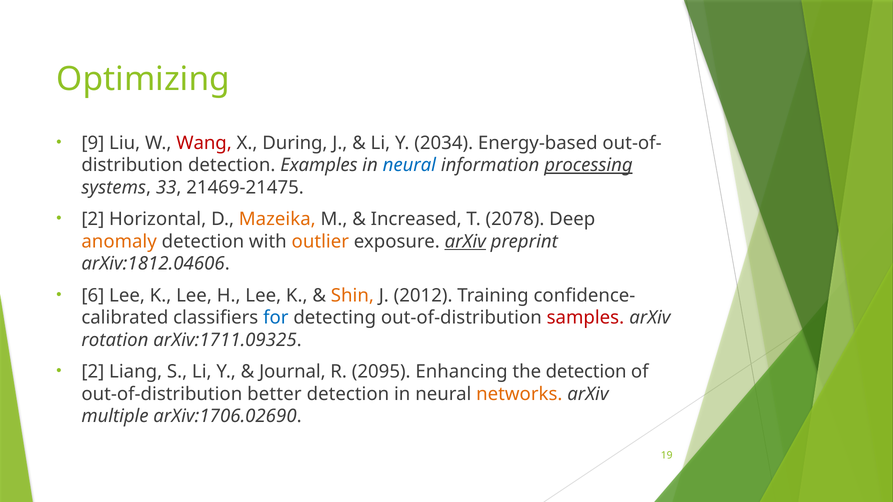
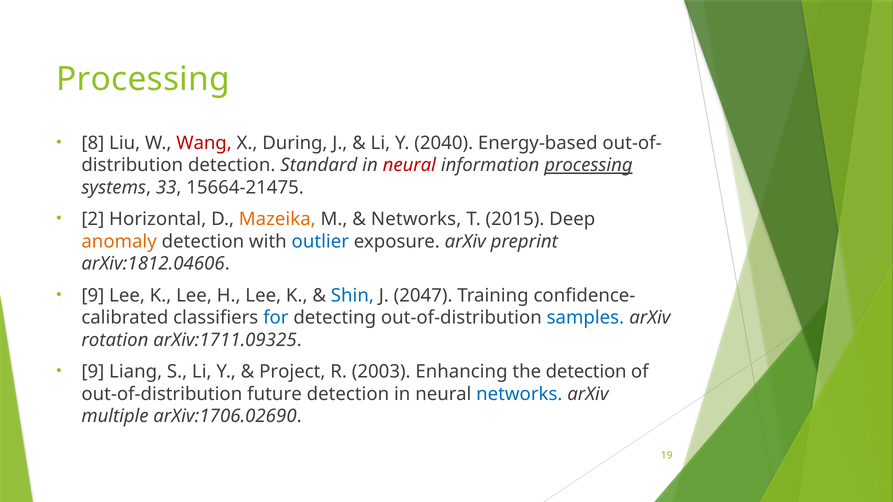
Optimizing: Optimizing -> Processing (143, 79)
9: 9 -> 8 (93, 143)
2034: 2034 -> 2040 (444, 143)
Examples: Examples -> Standard (319, 165)
neural colour: blue -> red (409, 165)
21469-21475: 21469-21475 -> 15664-21475 (245, 188)
Increased: Increased -> Networks (416, 219)
2078: 2078 -> 2015 (515, 219)
outlier colour: orange -> blue (320, 242)
arXiv underline: present -> none (465, 242)
6: 6 -> 9 (93, 296)
Shin colour: orange -> blue (352, 296)
2012: 2012 -> 2047 (423, 296)
samples colour: red -> blue (585, 318)
2: 2 -> 9 (93, 372)
Journal: Journal -> Project (292, 372)
2095: 2095 -> 2003 (381, 372)
better: better -> future (274, 394)
networks colour: orange -> blue (519, 394)
